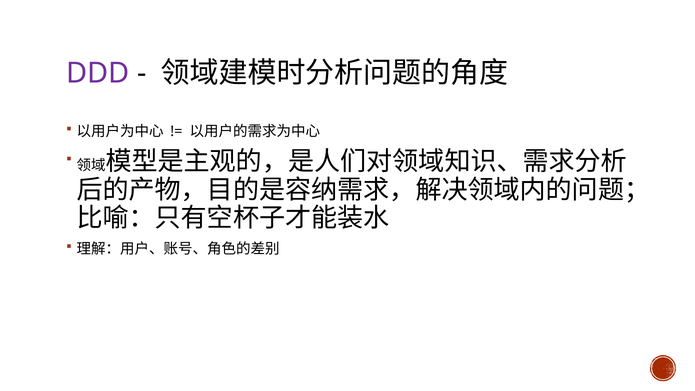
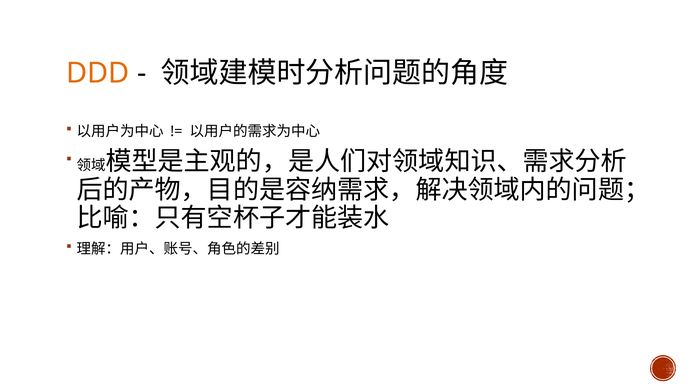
DDD colour: purple -> orange (98, 73)
